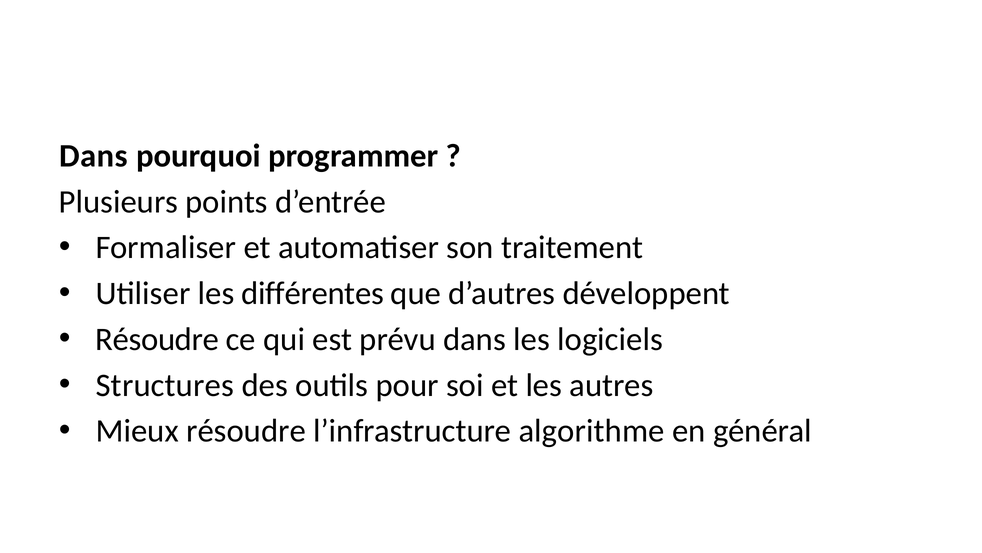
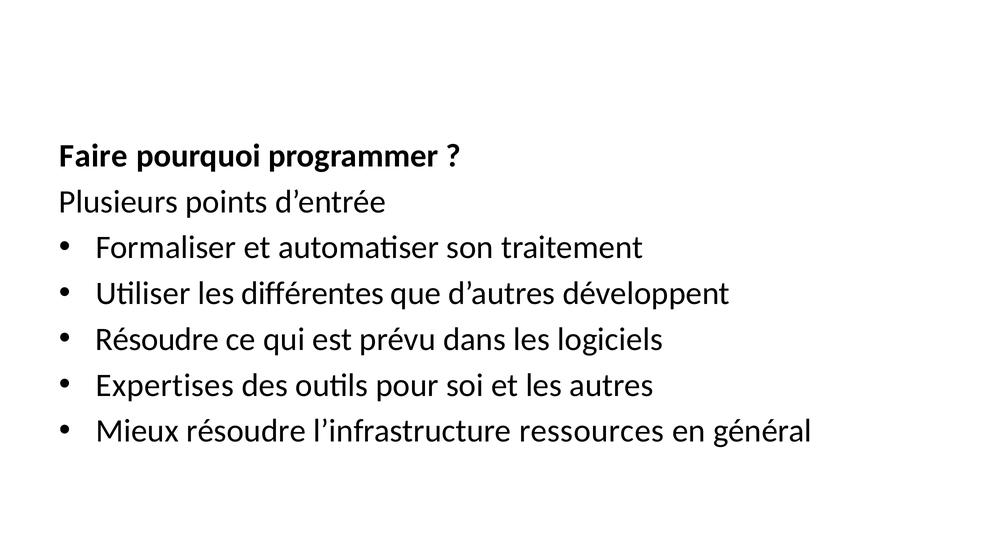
Dans: Dans -> Faire (94, 156)
Structures: Structures -> Expertises (165, 385)
algorithme: algorithme -> ressources (591, 431)
